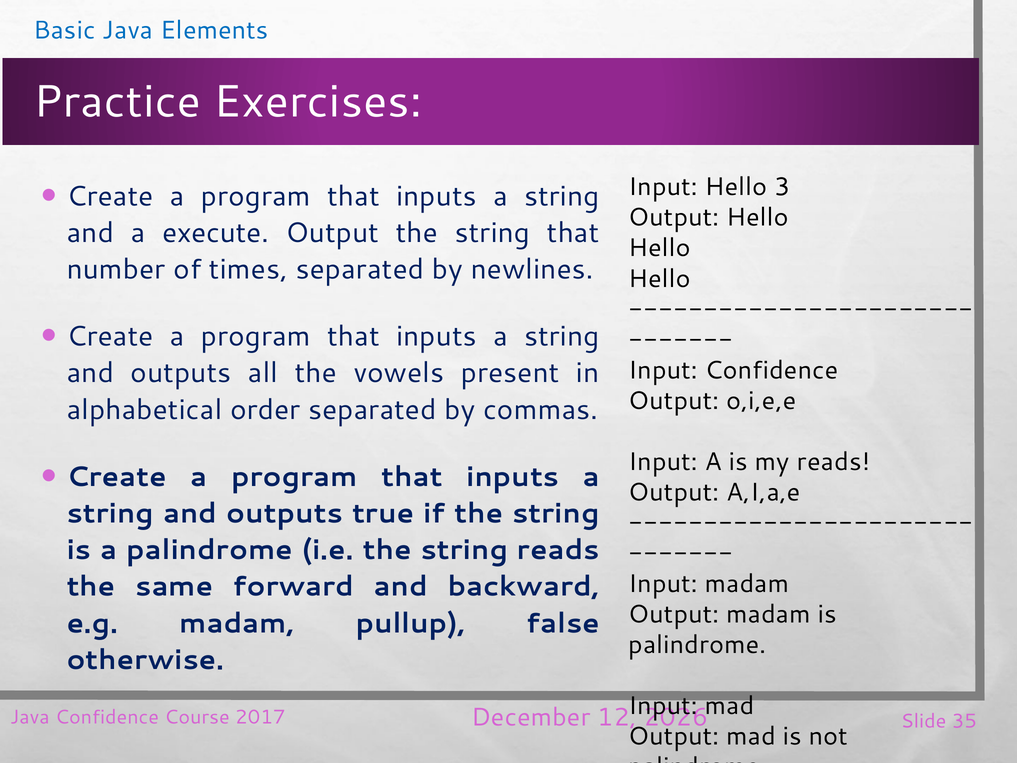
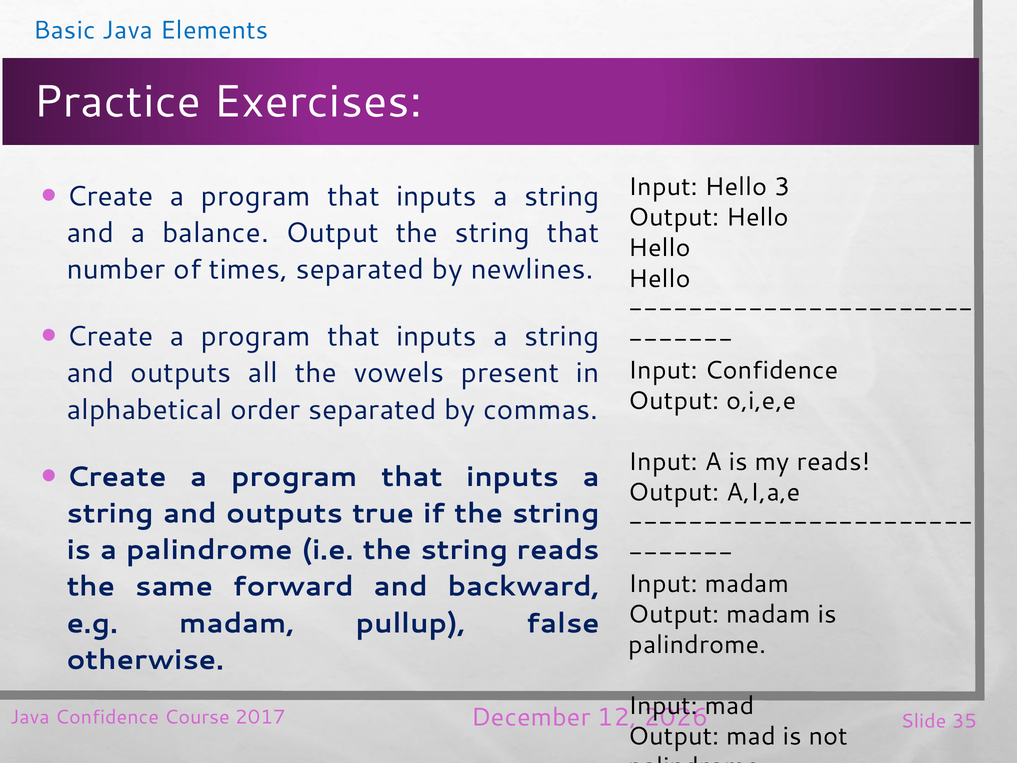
execute: execute -> balance (215, 233)
